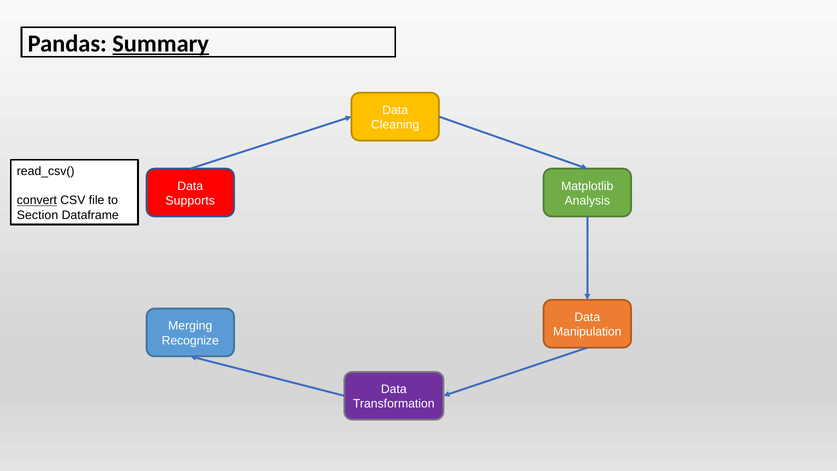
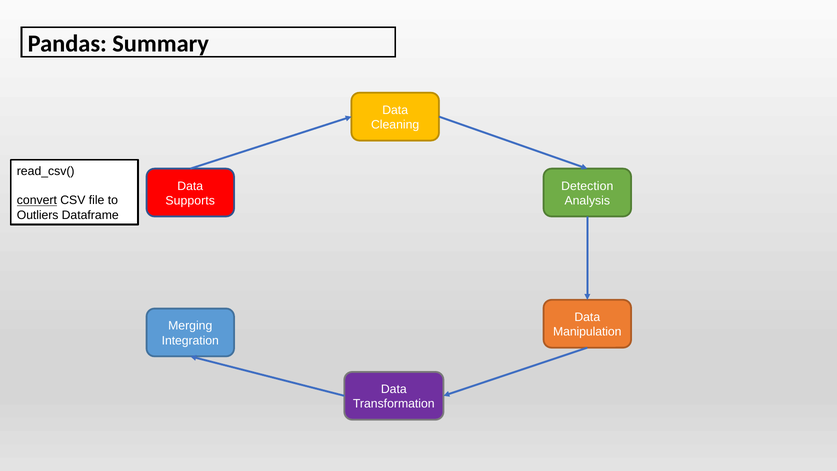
Summary underline: present -> none (161, 44)
Matplotlib: Matplotlib -> Detection (587, 186)
Section: Section -> Outliers (38, 215)
Recognize: Recognize -> Integration (190, 340)
